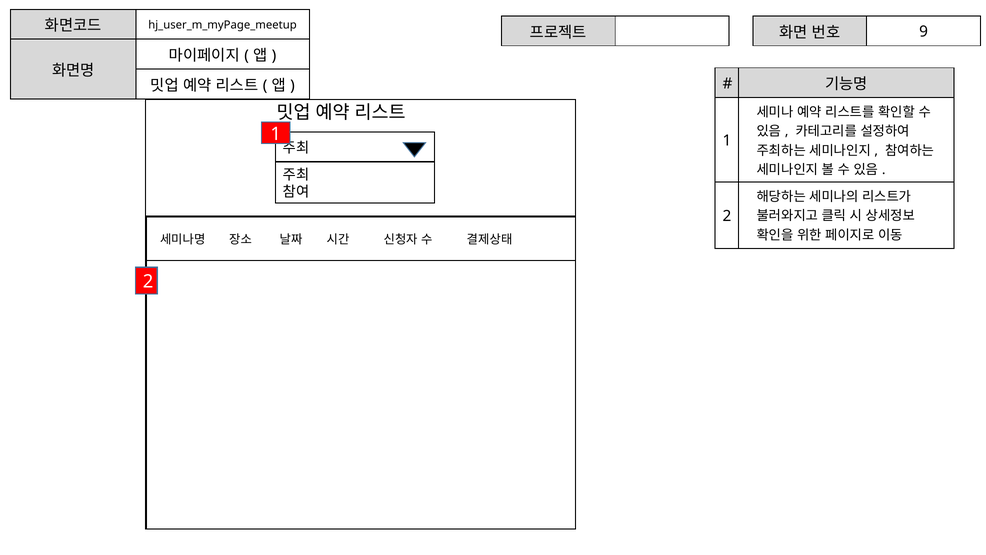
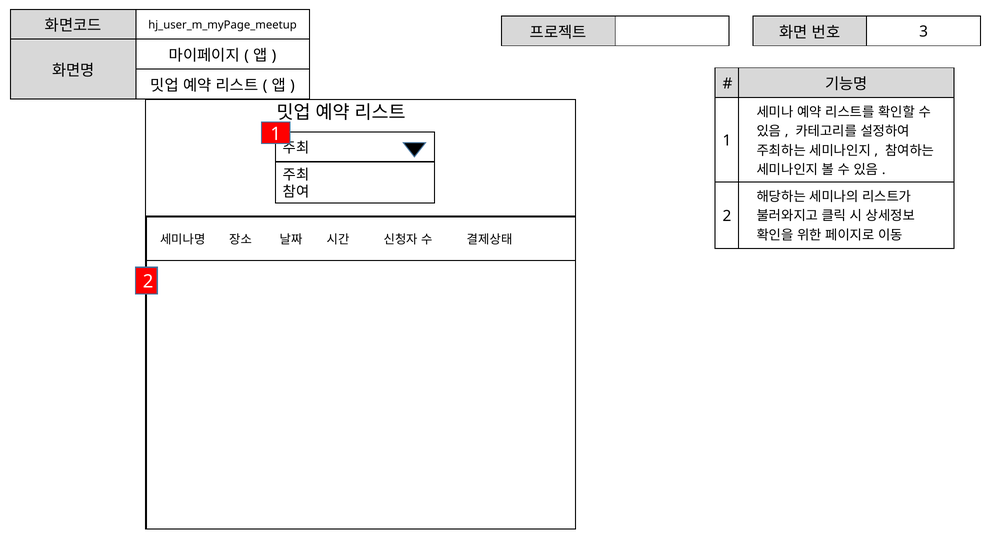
9: 9 -> 3 (924, 32)
